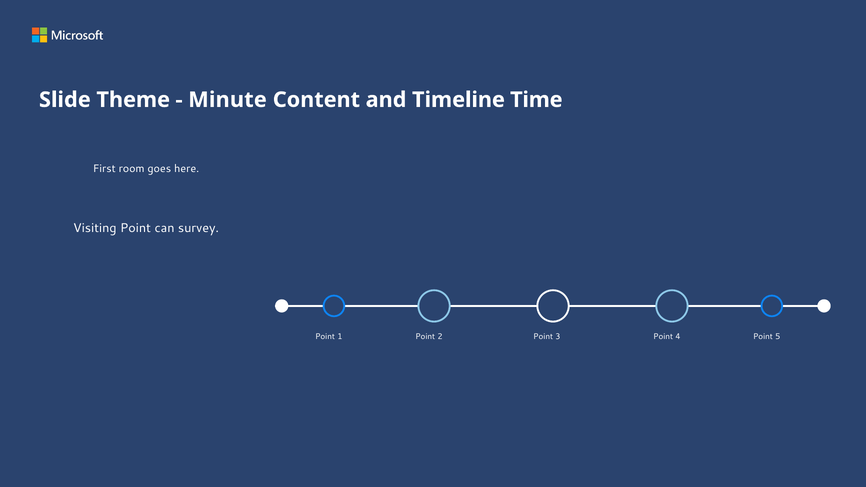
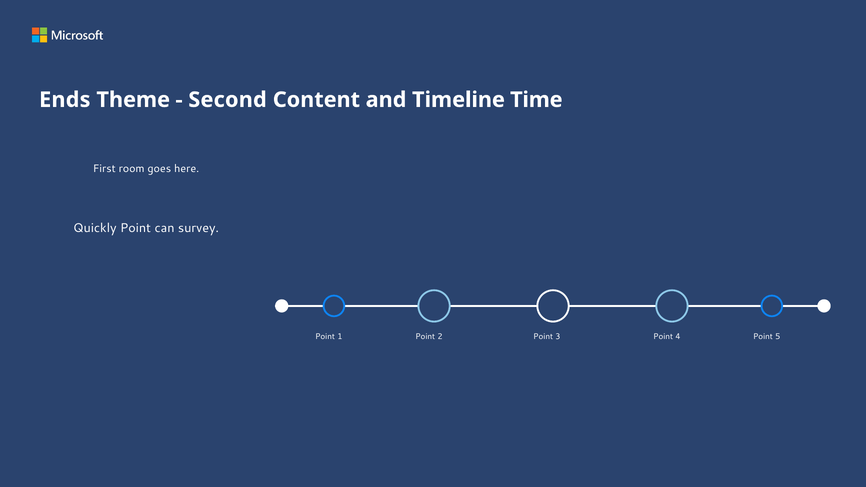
Slide: Slide -> Ends (65, 100)
Minute: Minute -> Second (228, 100)
Visiting: Visiting -> Quickly (95, 228)
